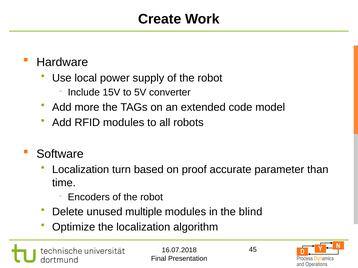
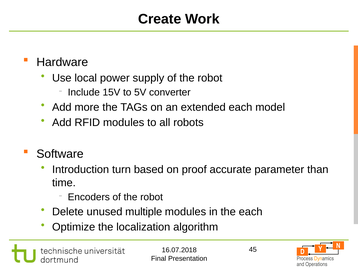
extended code: code -> each (240, 107)
Localization: Localization -> Introduction (81, 170)
the blind: blind -> each (251, 212)
